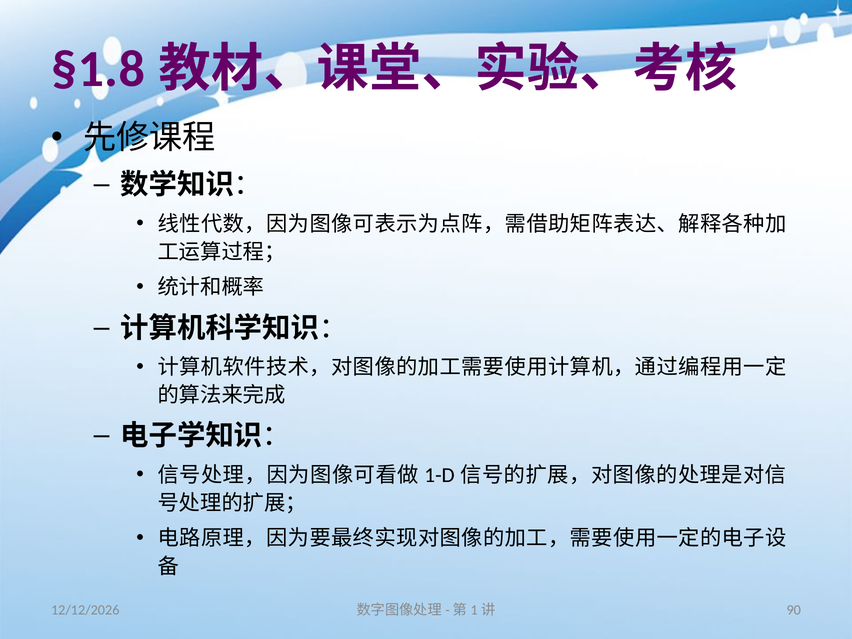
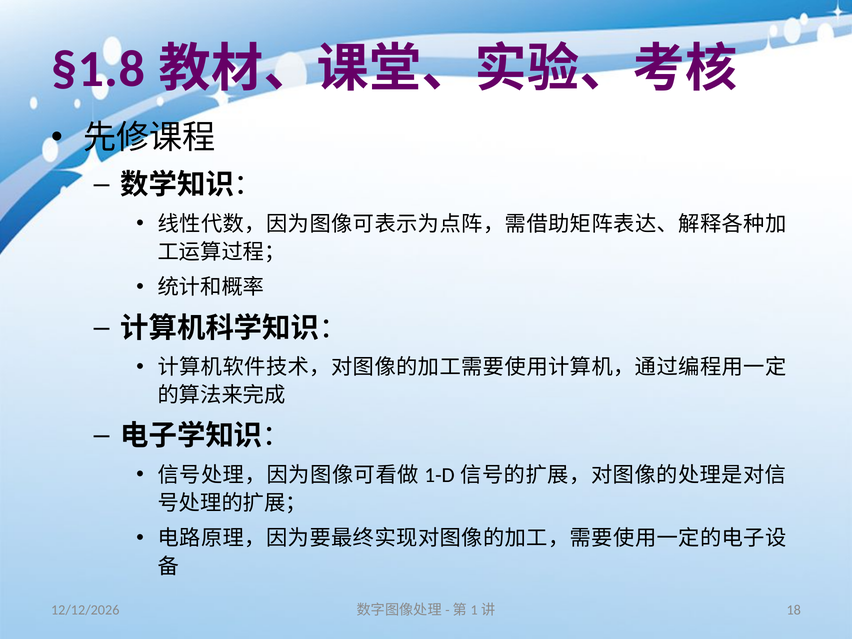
90: 90 -> 18 (794, 610)
